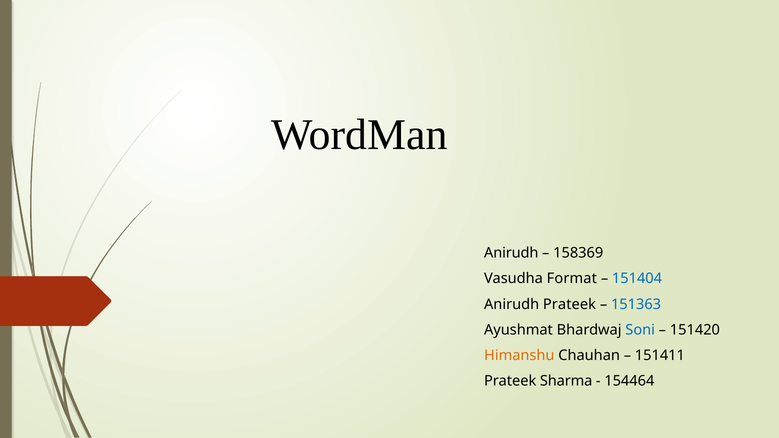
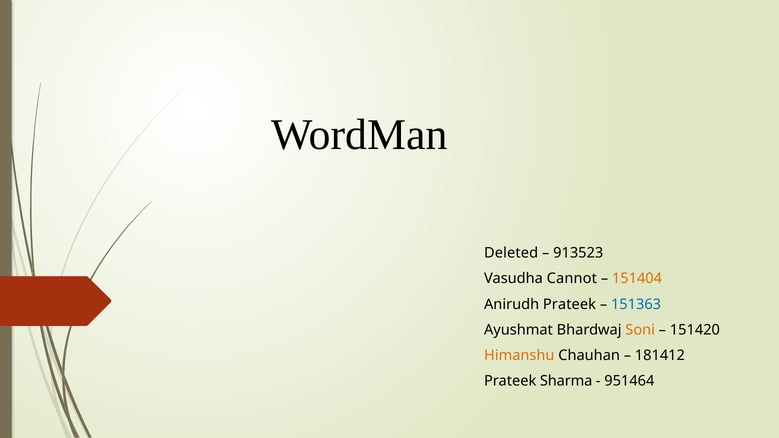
Anirudh: Anirudh -> Deleted (511, 253)
158369: 158369 -> 913523 (578, 253)
Format: Format -> Cannot (572, 279)
151404 colour: blue -> orange (637, 279)
Soni colour: blue -> orange (640, 330)
151411: 151411 -> 181412 (660, 356)
154464: 154464 -> 951464 (629, 381)
